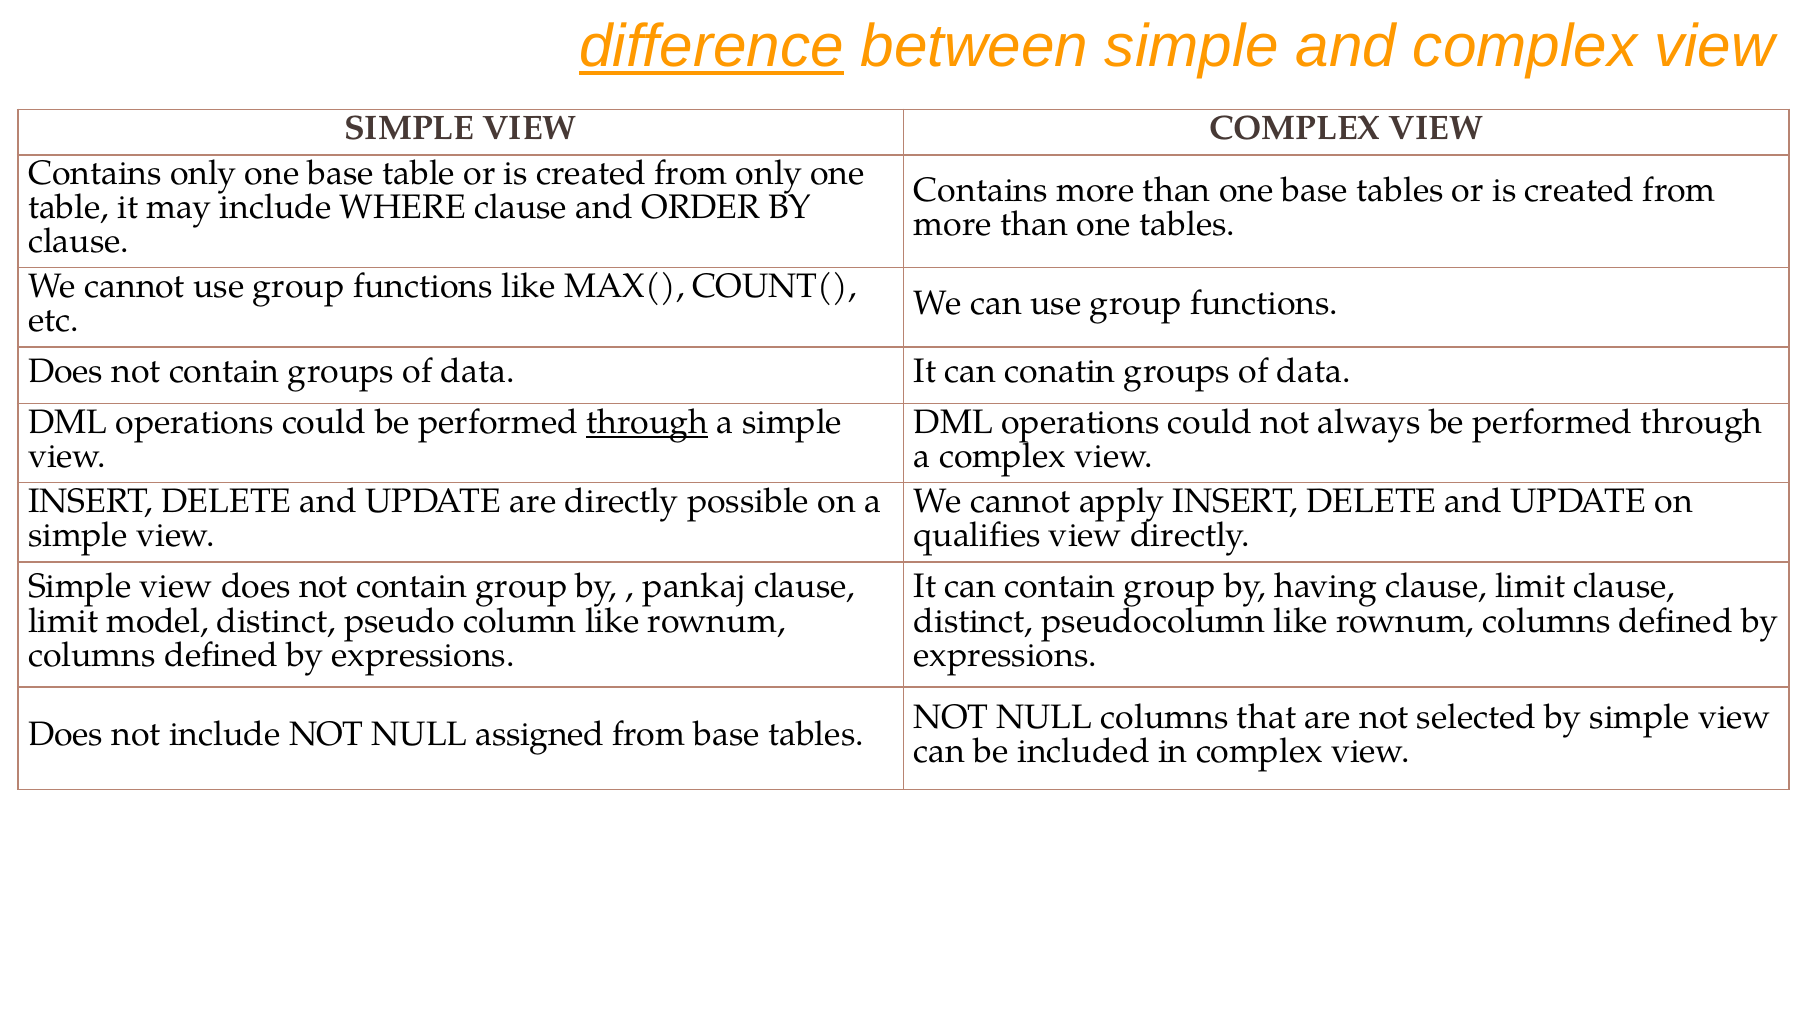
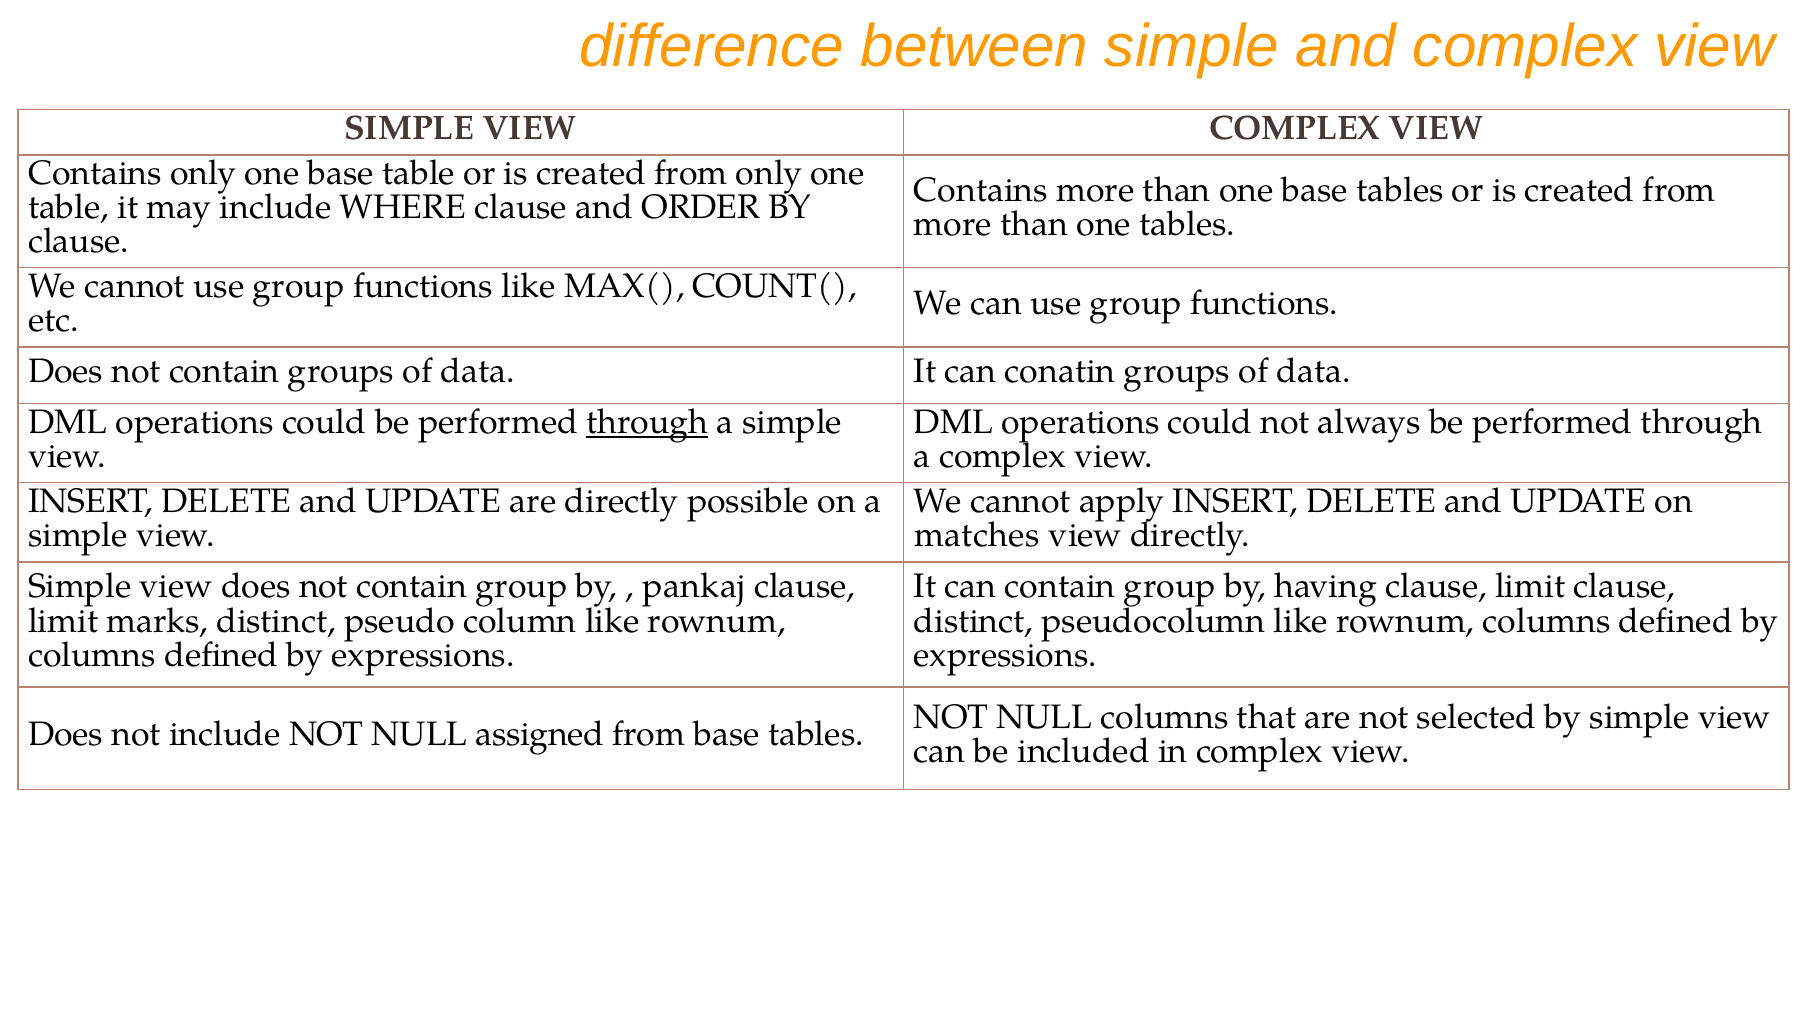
difference underline: present -> none (712, 47)
qualifies: qualifies -> matches (977, 535)
model: model -> marks (157, 621)
